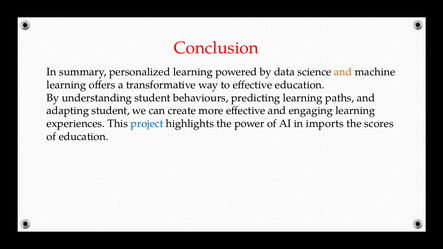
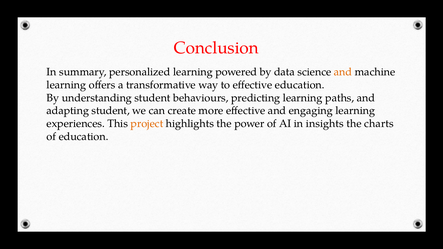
project colour: blue -> orange (147, 124)
imports: imports -> insights (325, 124)
scores: scores -> charts (379, 124)
